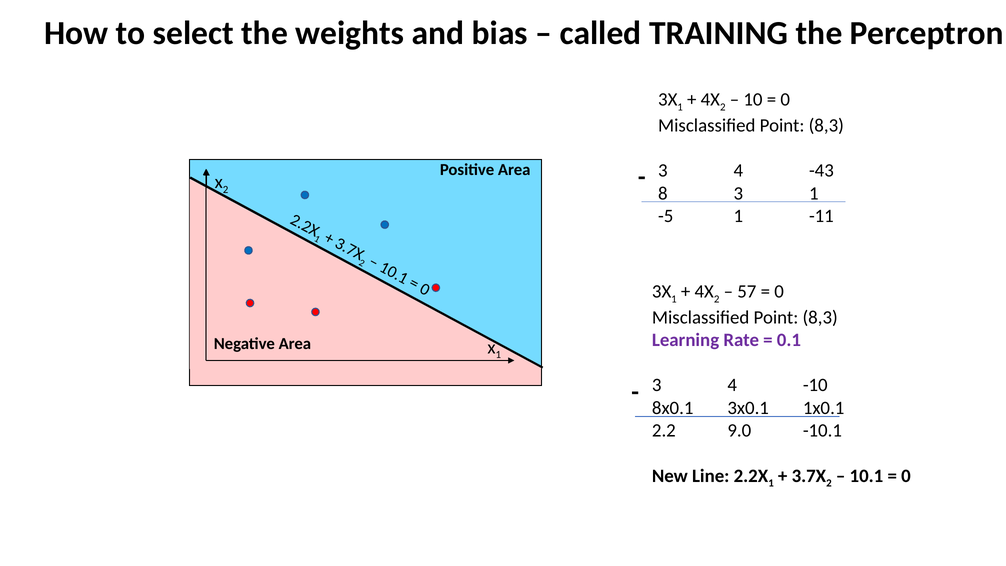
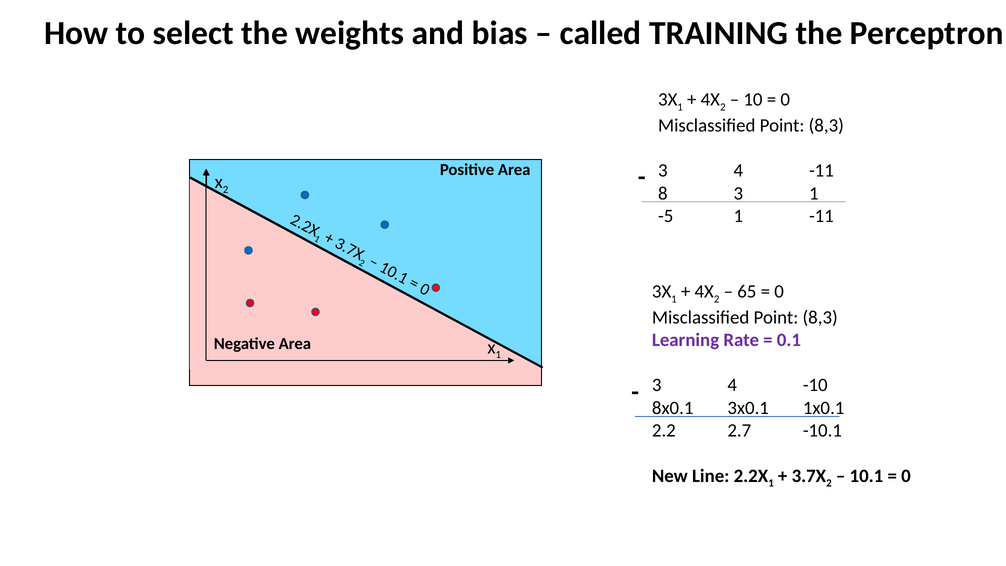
4 -43: -43 -> -11 (821, 171)
57: 57 -> 65 (747, 292)
9.0: 9.0 -> 2.7 (739, 430)
